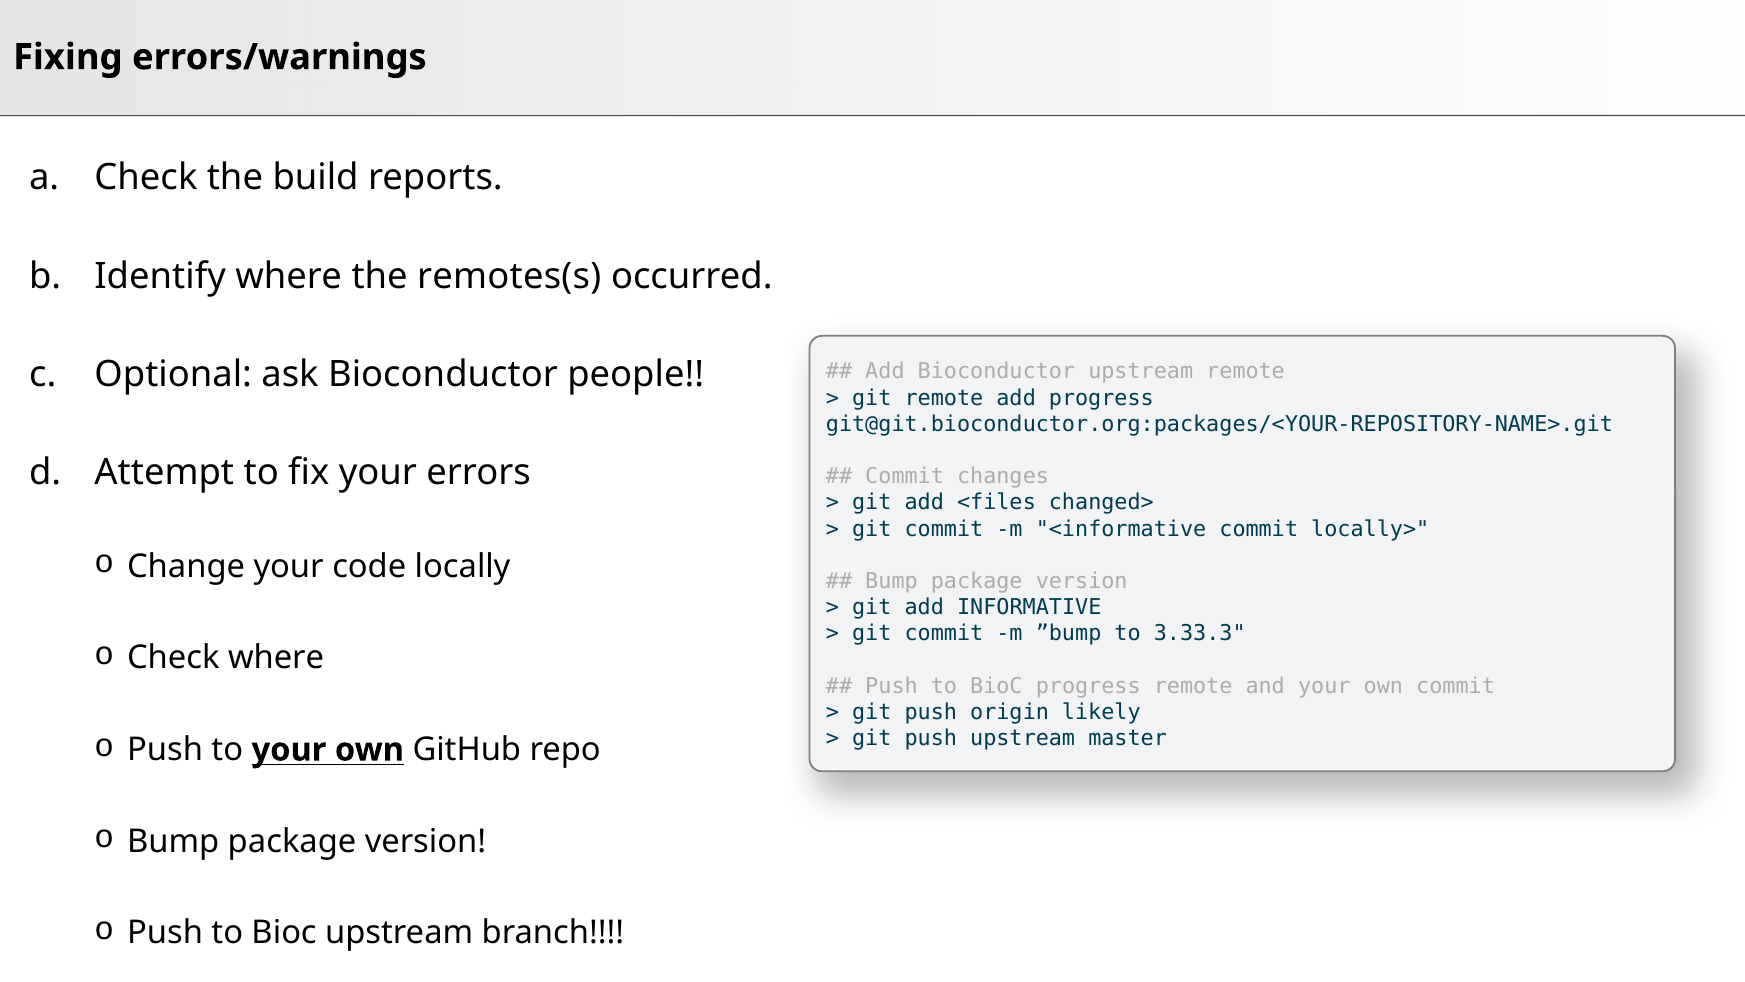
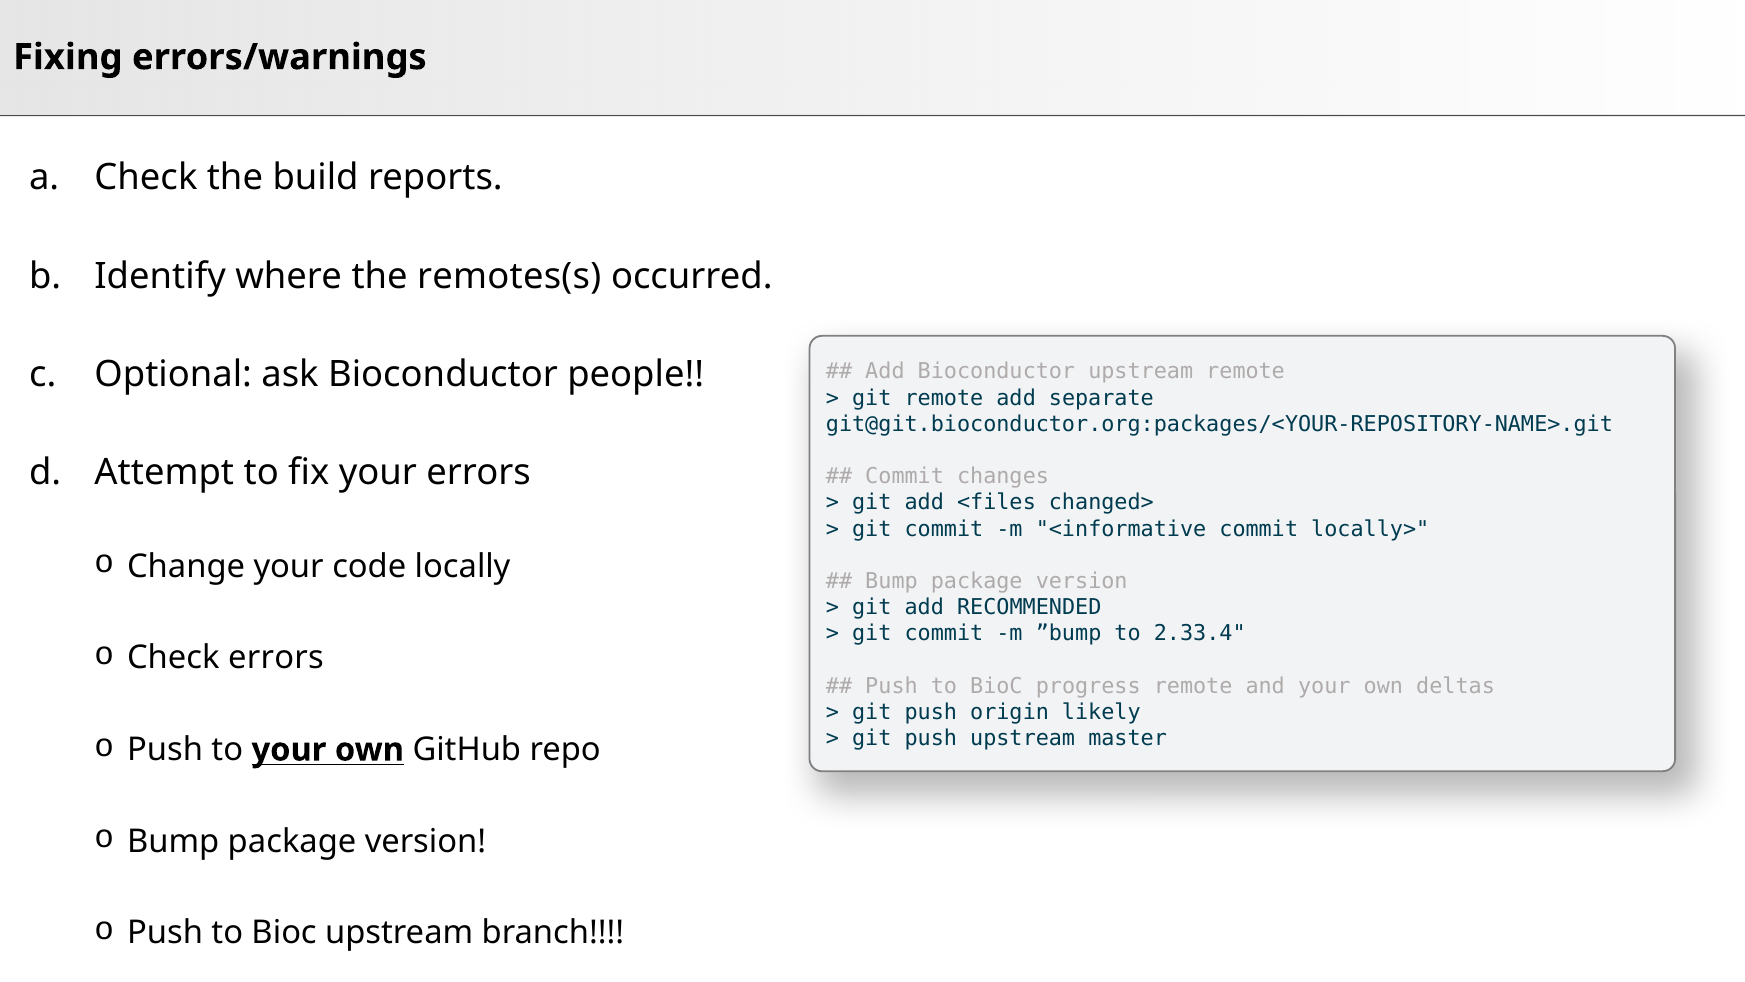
add progress: progress -> separate (1101, 398)
INFORMATIVE: INFORMATIVE -> RECOMMENDED (1029, 607)
3.33.3: 3.33.3 -> 2.33.4 (1200, 633)
Check where: where -> errors (276, 658)
own commit: commit -> deltas (1456, 686)
